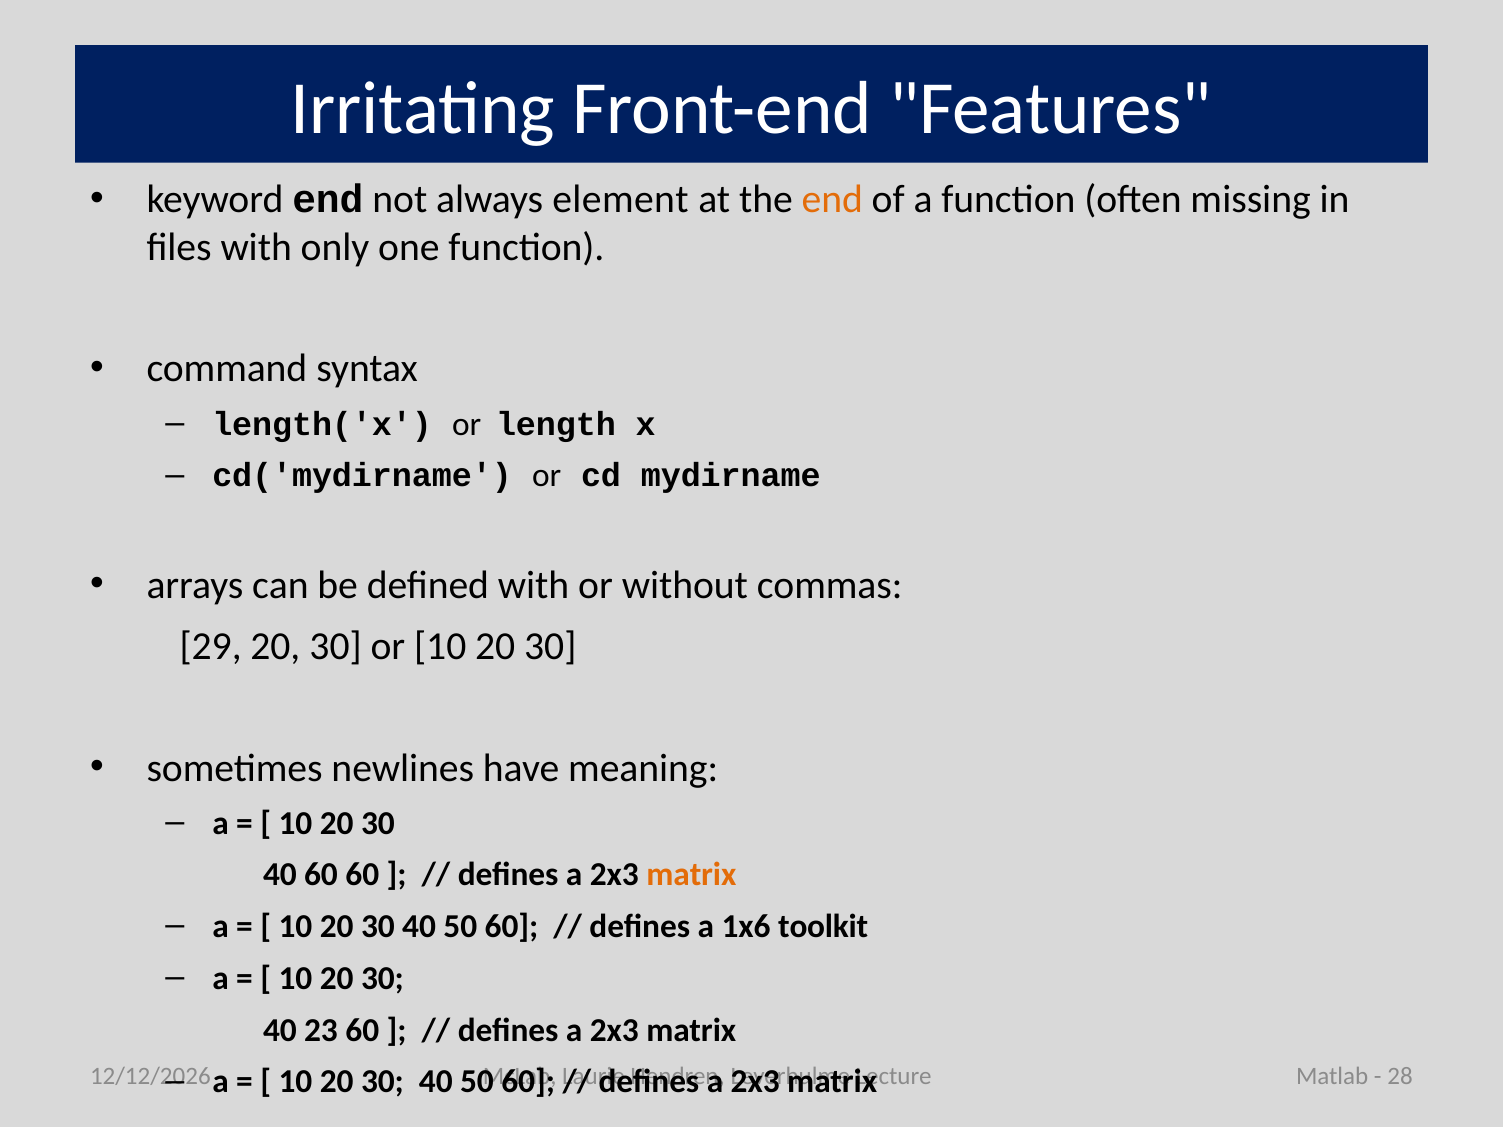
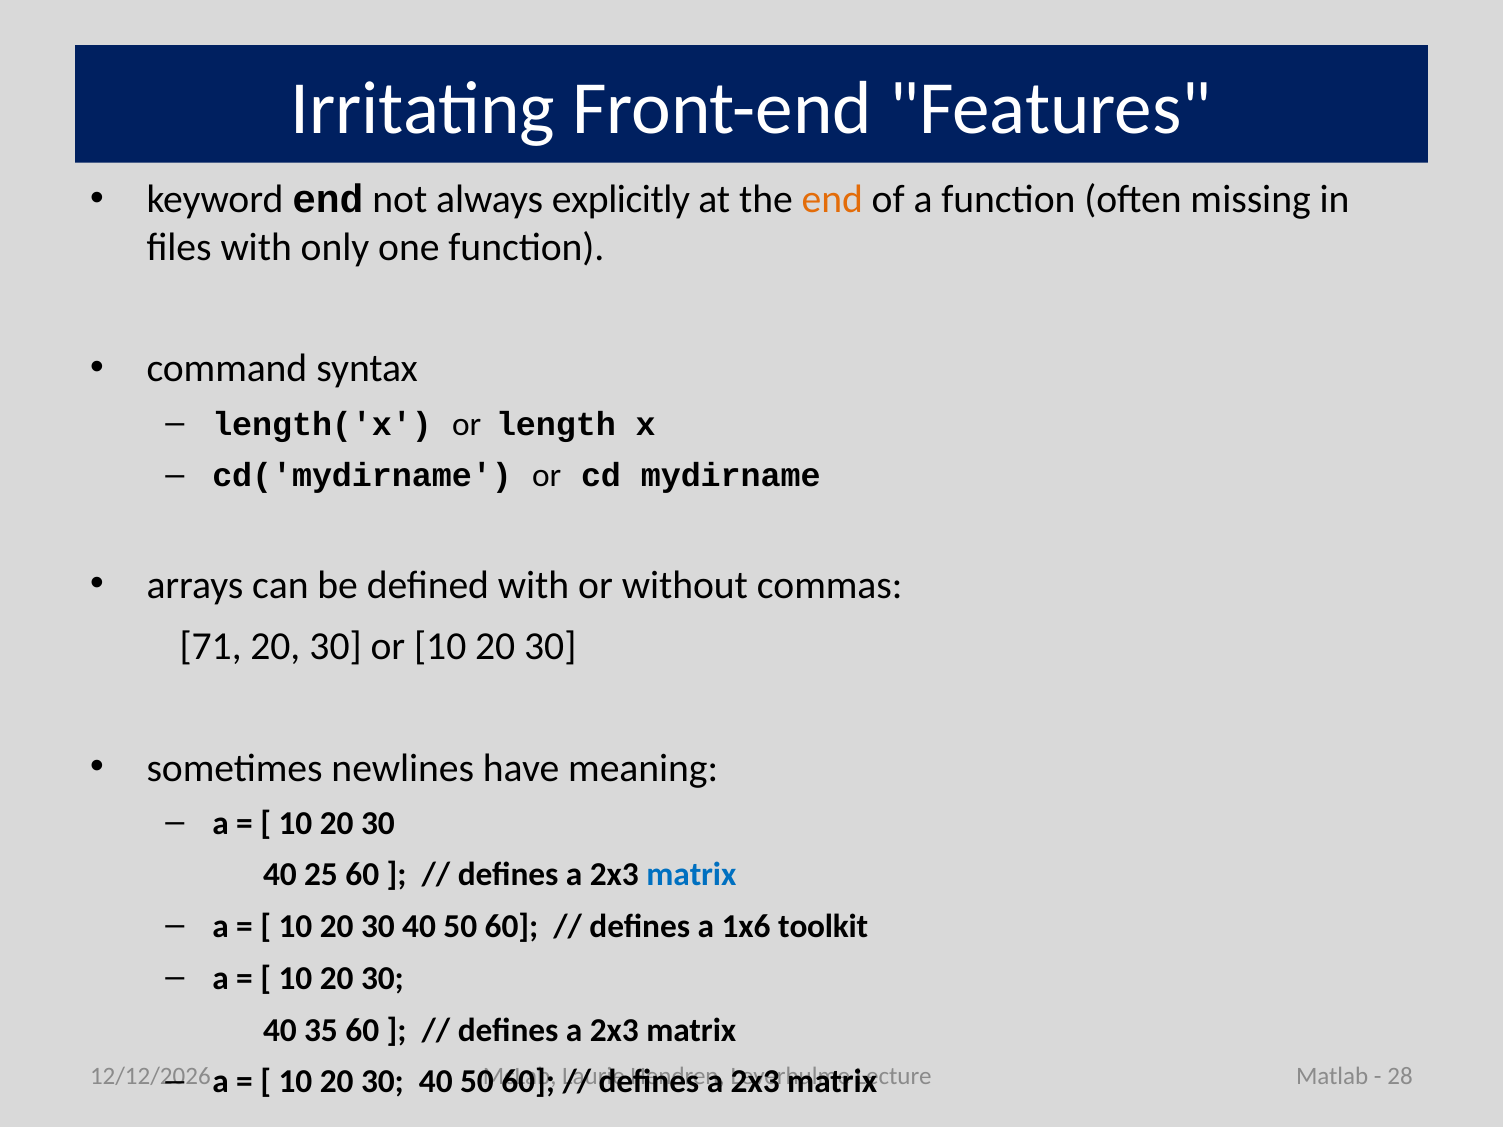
element: element -> explicitly (621, 200)
29: 29 -> 71 (211, 646)
40 60: 60 -> 25 (321, 875)
matrix colour: orange -> blue (691, 875)
23: 23 -> 35 (321, 1030)
